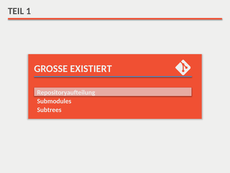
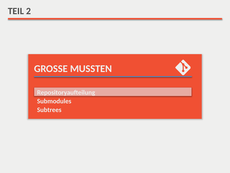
1: 1 -> 2 (29, 11)
EXISTIERT: EXISTIERT -> MUSSTEN (91, 69)
